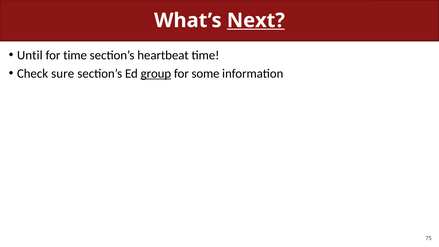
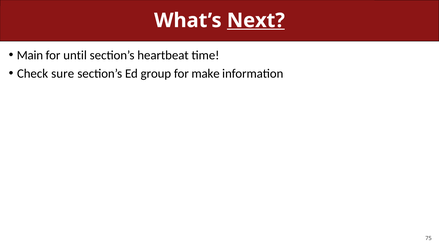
Until: Until -> Main (30, 55)
for time: time -> until (75, 55)
group underline: present -> none (156, 74)
some: some -> make (206, 74)
